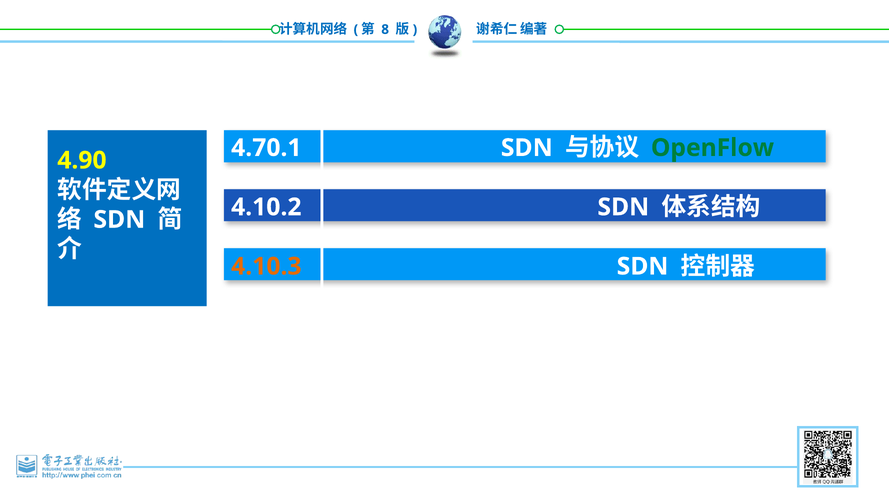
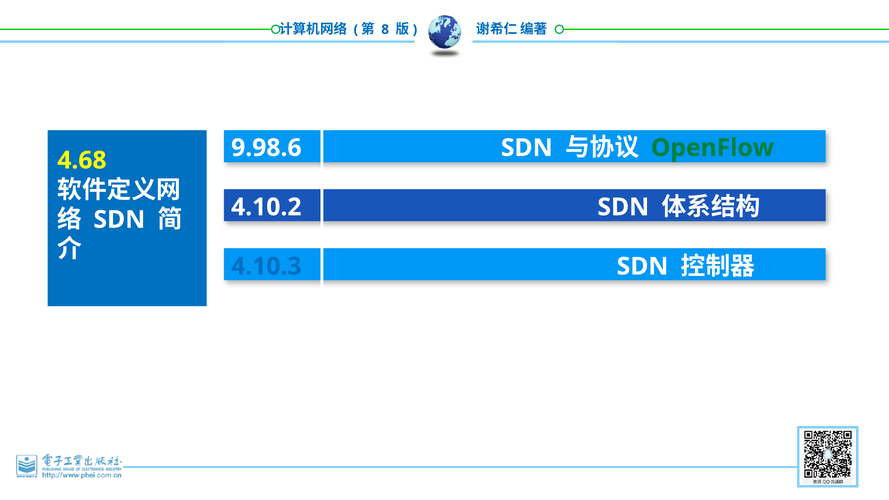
4.70.1: 4.70.1 -> 9.98.6 (266, 148)
4.90: 4.90 -> 4.68 (82, 160)
4.10.3 colour: orange -> blue (266, 266)
